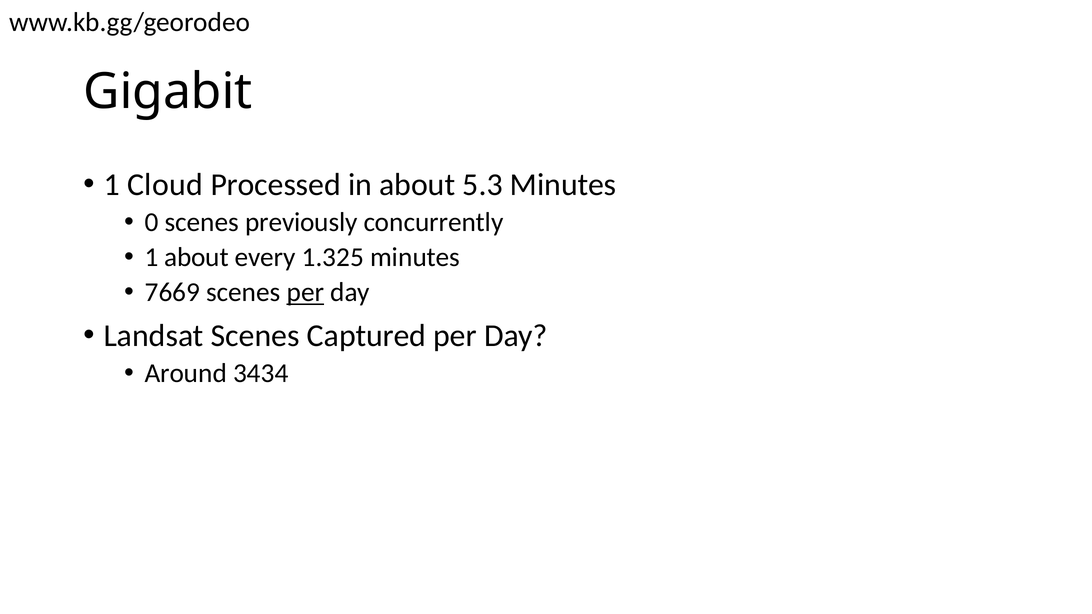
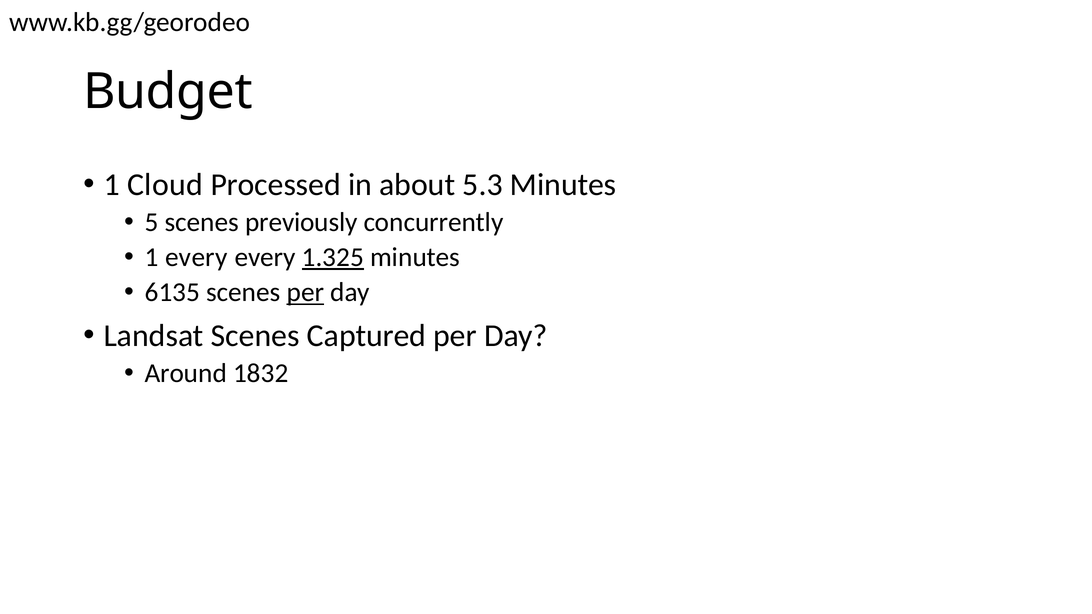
Gigabit: Gigabit -> Budget (168, 92)
0: 0 -> 5 (152, 222)
1 about: about -> every (196, 257)
1.325 underline: none -> present (333, 257)
7669: 7669 -> 6135 (172, 293)
3434: 3434 -> 1832 (261, 373)
